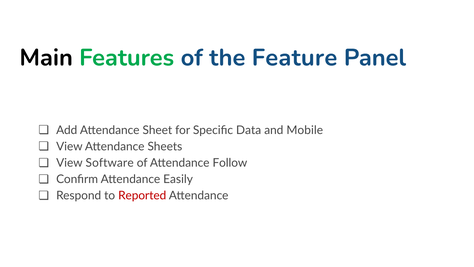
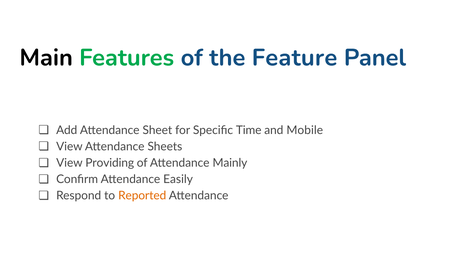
Data: Data -> Time (249, 130)
Software: Software -> Providing (110, 163)
Follow: Follow -> Mainly (230, 163)
Reported colour: red -> orange (142, 195)
